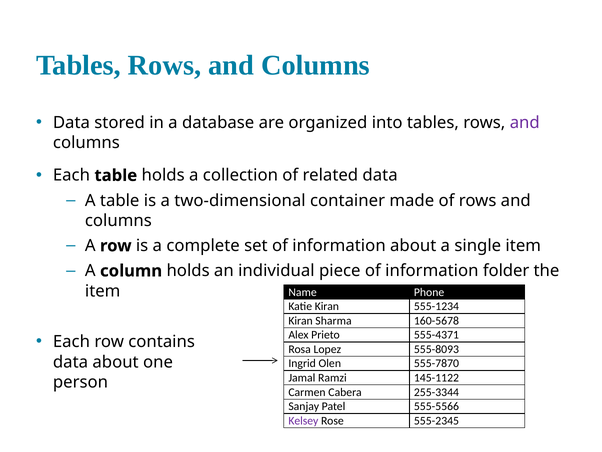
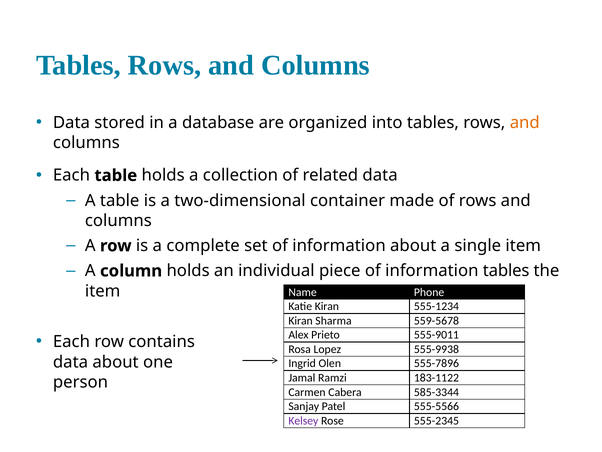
and colour: purple -> orange (525, 123)
information folder: folder -> tables (506, 271)
160-5678: 160-5678 -> 559-5678 (436, 320)
555-4371: 555-4371 -> 555-9011 (436, 335)
555-8093: 555-8093 -> 555-9938 (436, 349)
555-7870: 555-7870 -> 555-7896 (436, 363)
145-1122: 145-1122 -> 183-1122 (436, 377)
255-3344: 255-3344 -> 585-3344 (436, 392)
